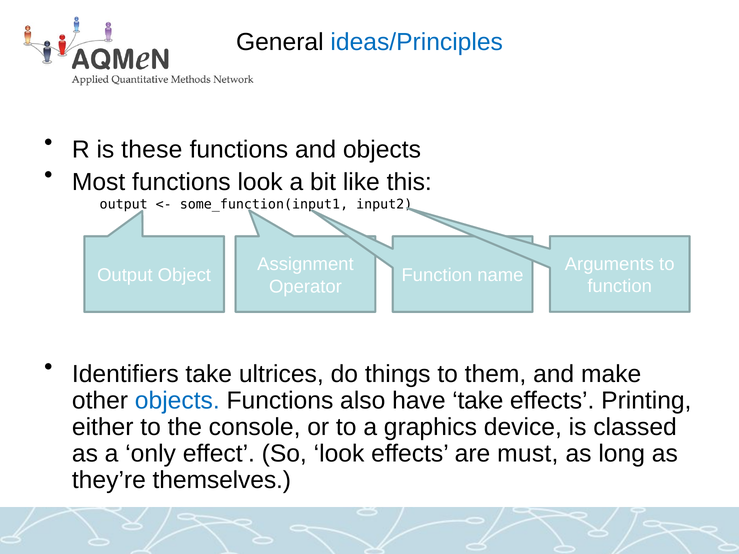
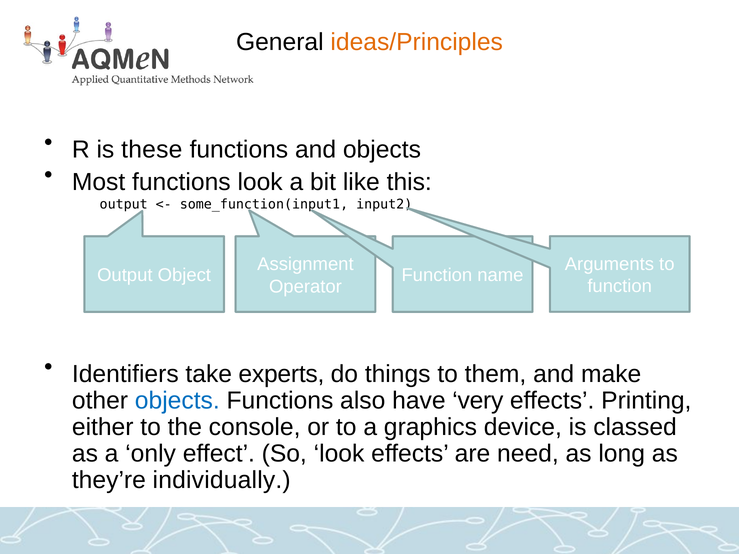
ideas/Principles colour: blue -> orange (417, 42)
ultrices: ultrices -> experts (281, 374)
have take: take -> very (478, 401)
must: must -> need (528, 454)
themselves: themselves -> individually (222, 480)
